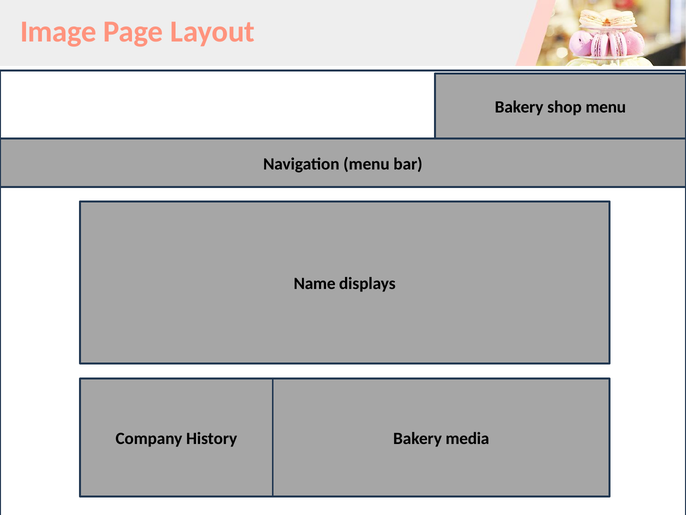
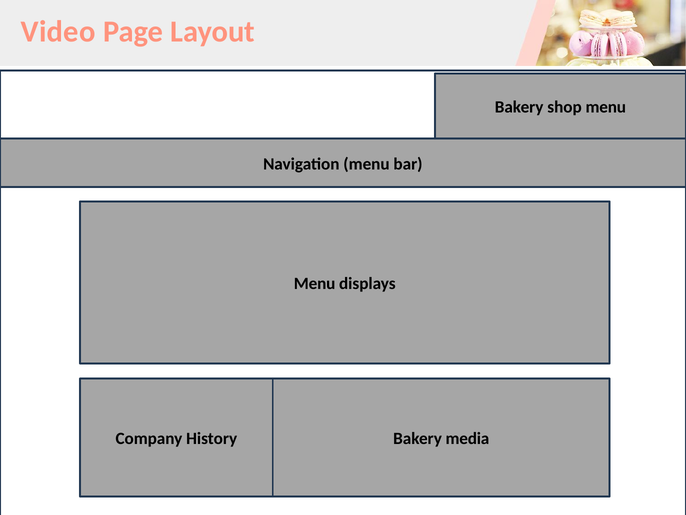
Image: Image -> Video (58, 32)
Name: Name -> Menu (315, 283)
